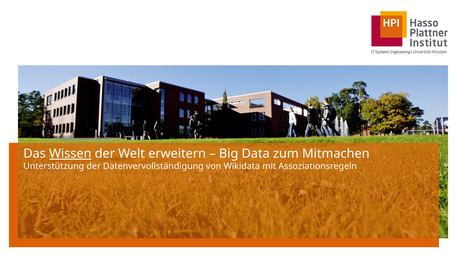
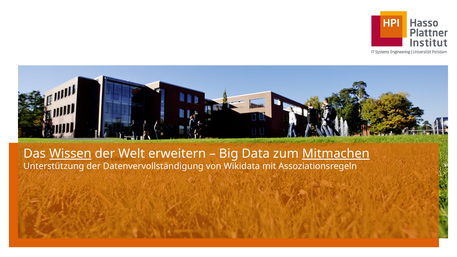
Mitmachen underline: none -> present (336, 154)
